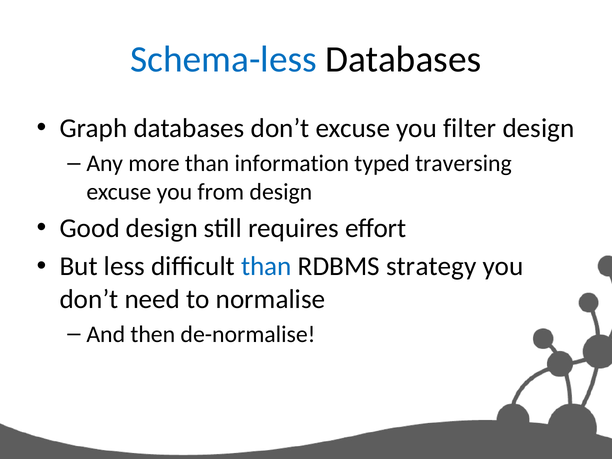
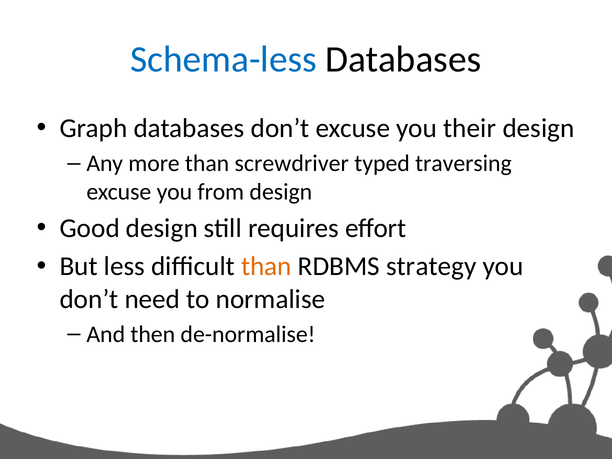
filter: filter -> their (470, 128)
information: information -> screwdriver (292, 164)
than colour: blue -> orange (266, 266)
